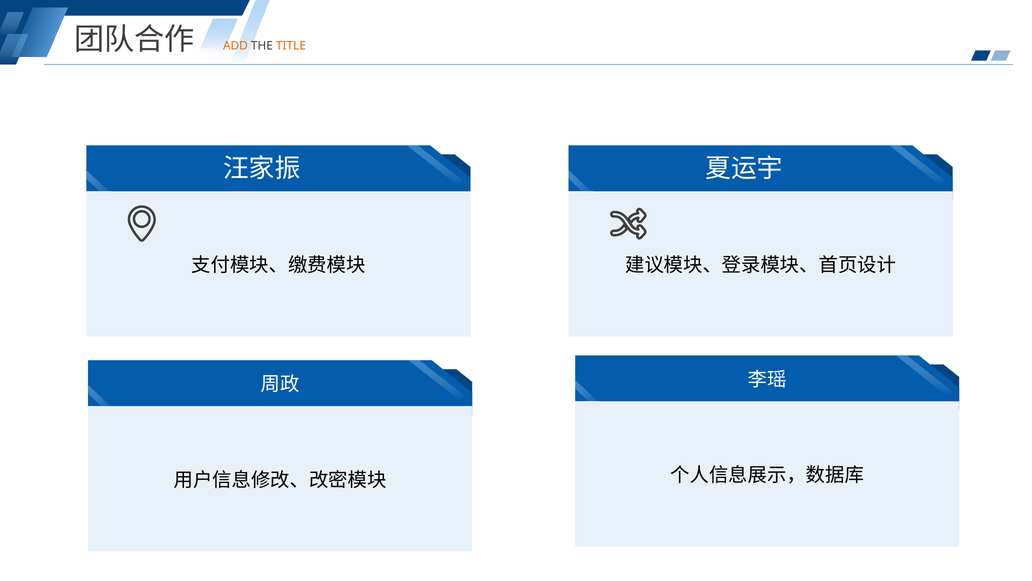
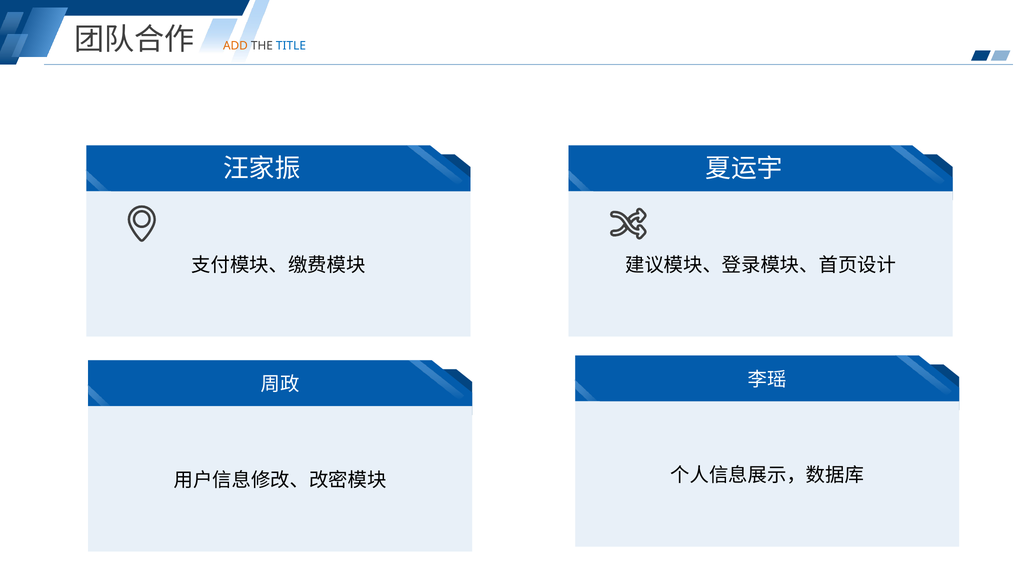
TITLE colour: orange -> blue (291, 46)
